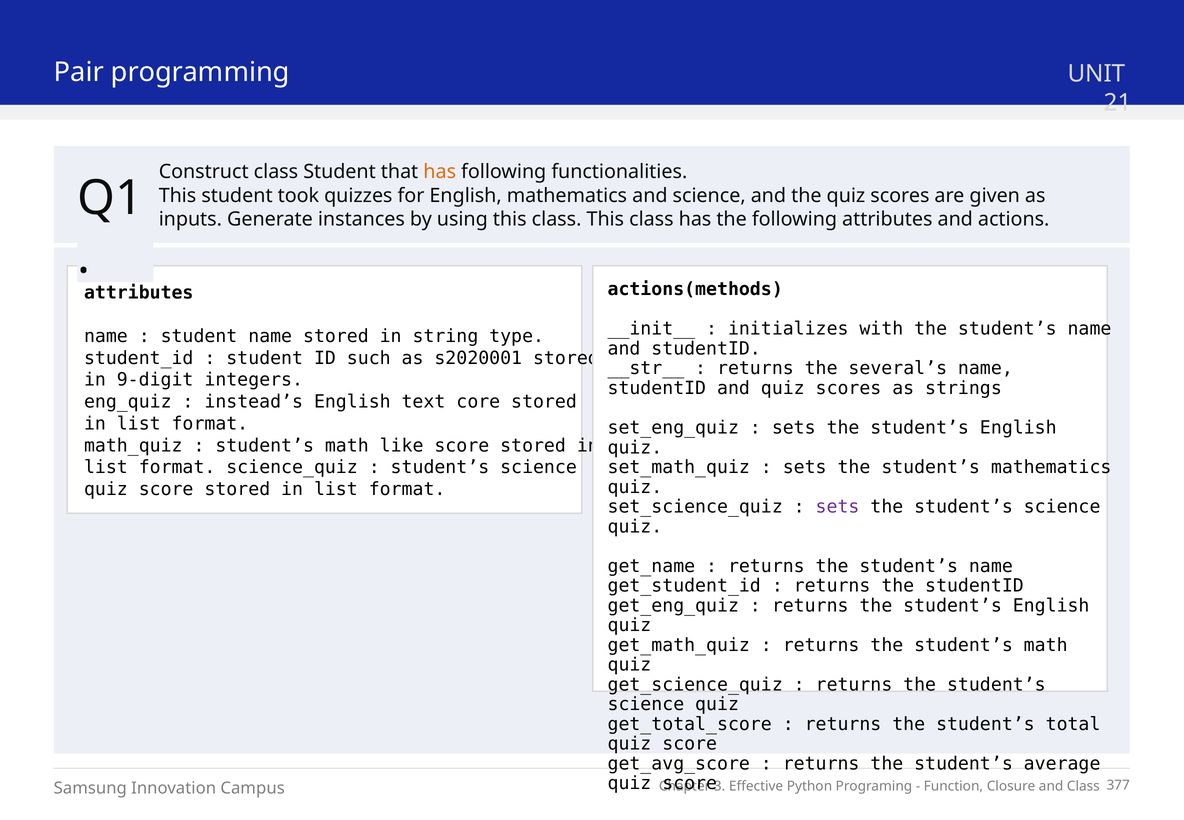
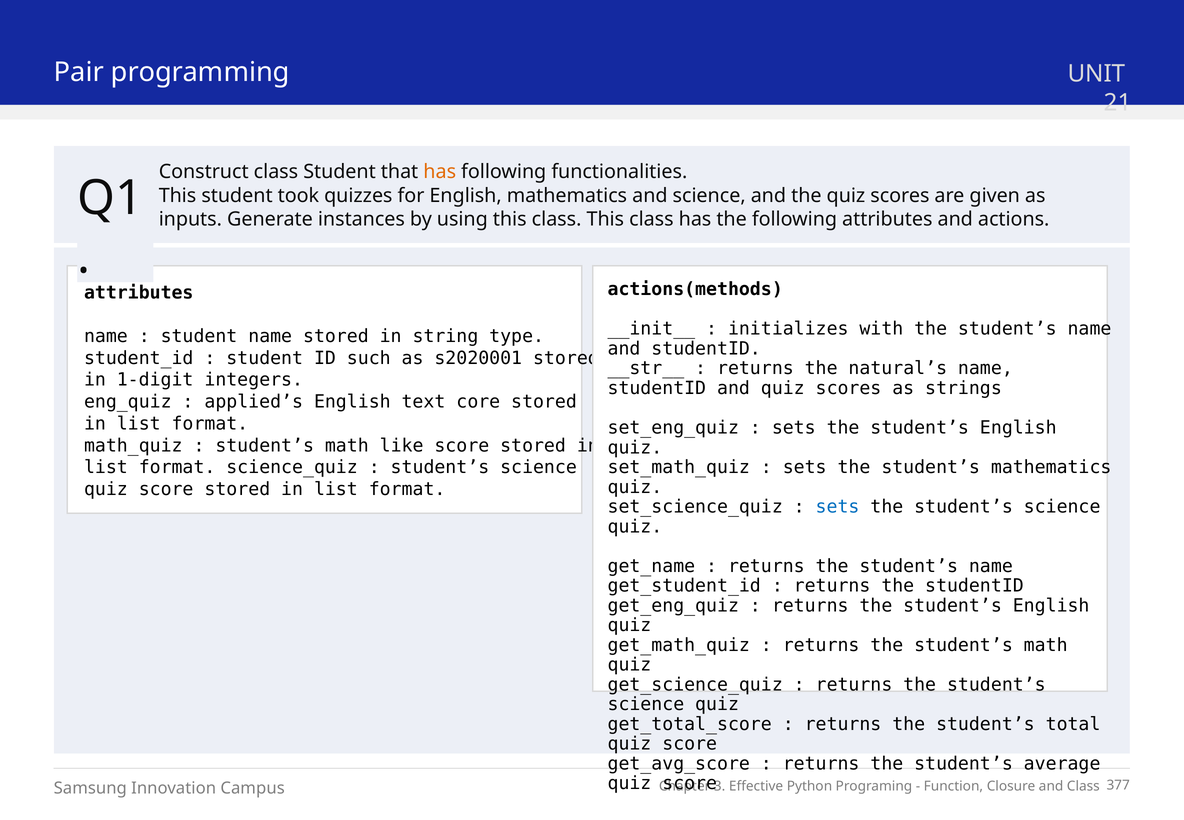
several’s: several’s -> natural’s (898, 368)
9-digit: 9-digit -> 1-digit (155, 380)
instead’s: instead’s -> applied’s (254, 402)
sets colour: purple -> blue (838, 507)
